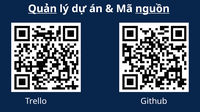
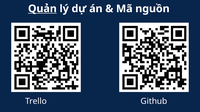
nguồn underline: present -> none (152, 9)
